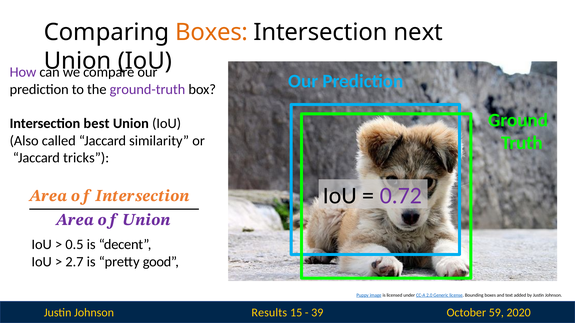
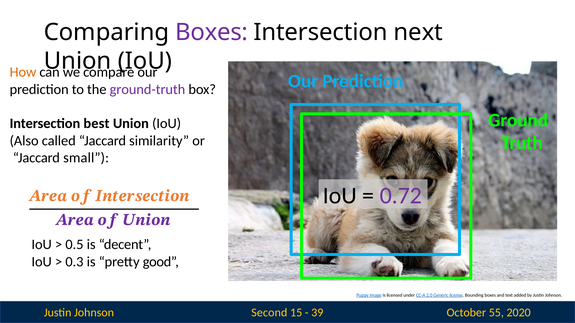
Boxes colour: orange -> purple (212, 32)
How colour: purple -> orange (23, 72)
tricks: tricks -> small (86, 158)
2.7: 2.7 -> 0.3 (74, 262)
Results: Results -> Second (269, 313)
59: 59 -> 55 (496, 313)
